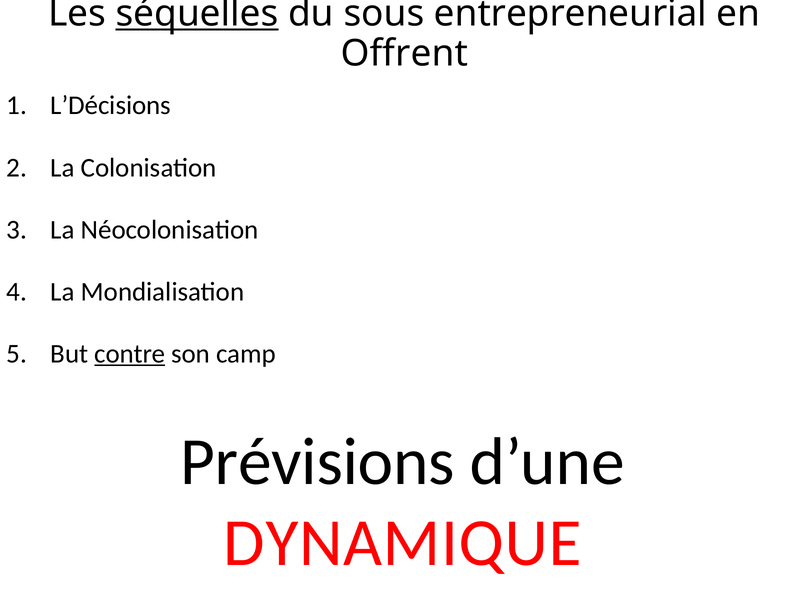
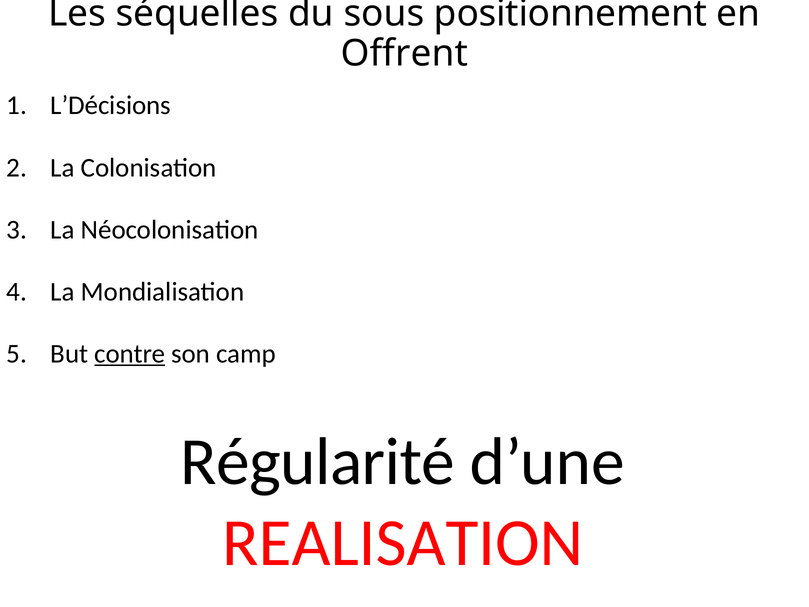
séquelles underline: present -> none (197, 14)
entrepreneurial: entrepreneurial -> positionnement (571, 14)
Prévisions: Prévisions -> Régularité (318, 462)
DYNAMIQUE: DYNAMIQUE -> REALISATION (403, 543)
